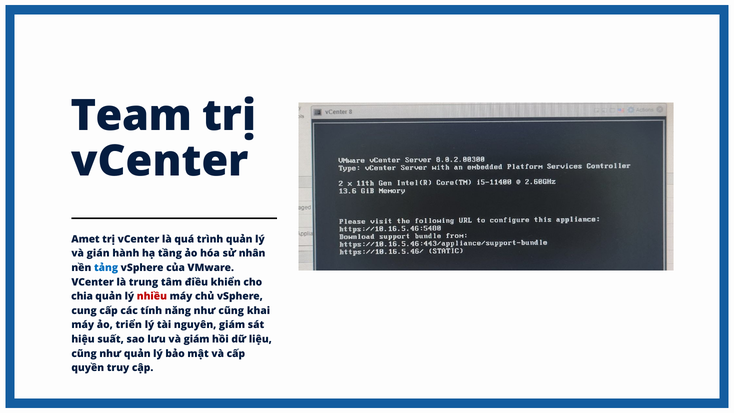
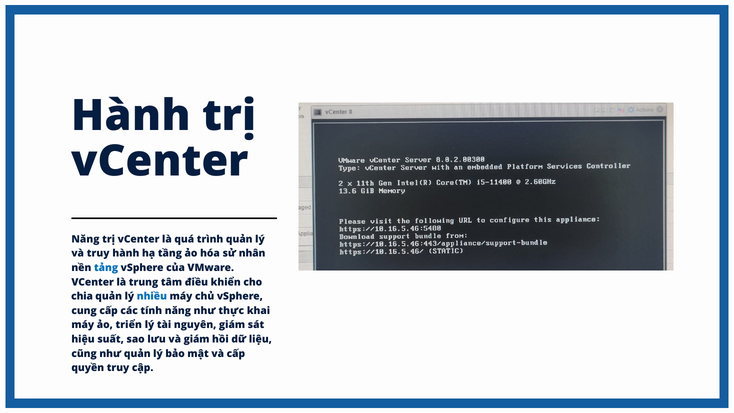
Team: Team -> Hành (131, 116)
Amet: Amet -> Năng (85, 239)
và gián: gián -> truy (98, 253)
nhiều colour: red -> blue (152, 296)
như cũng: cũng -> thực (231, 311)
